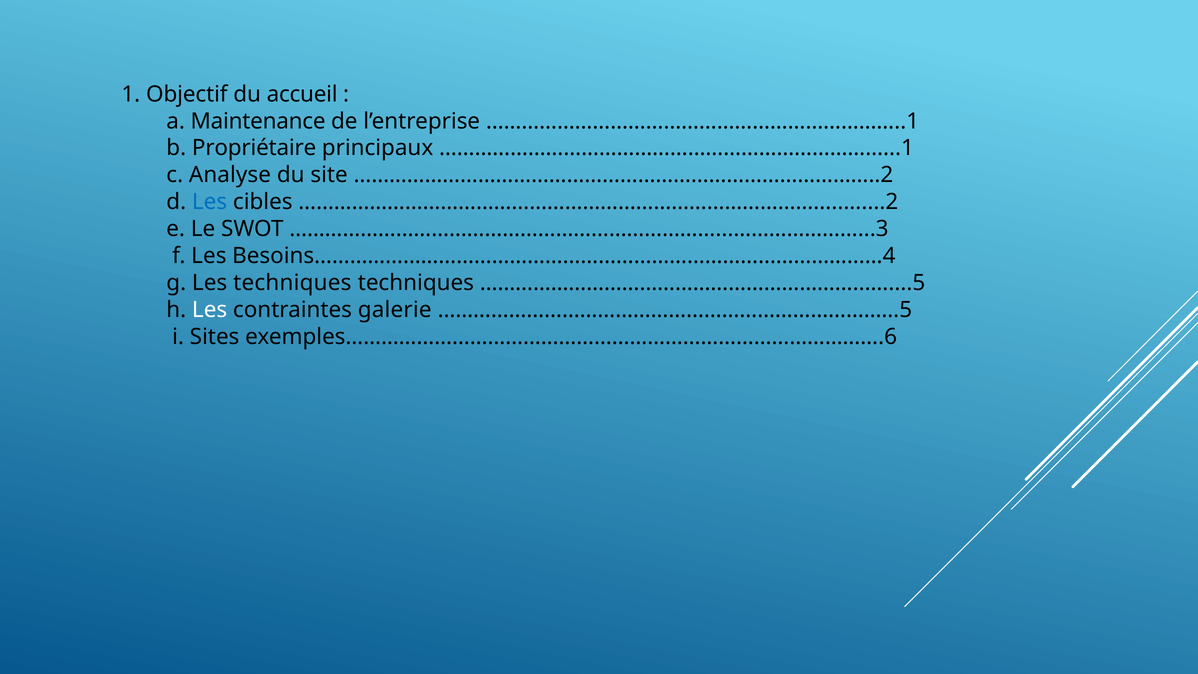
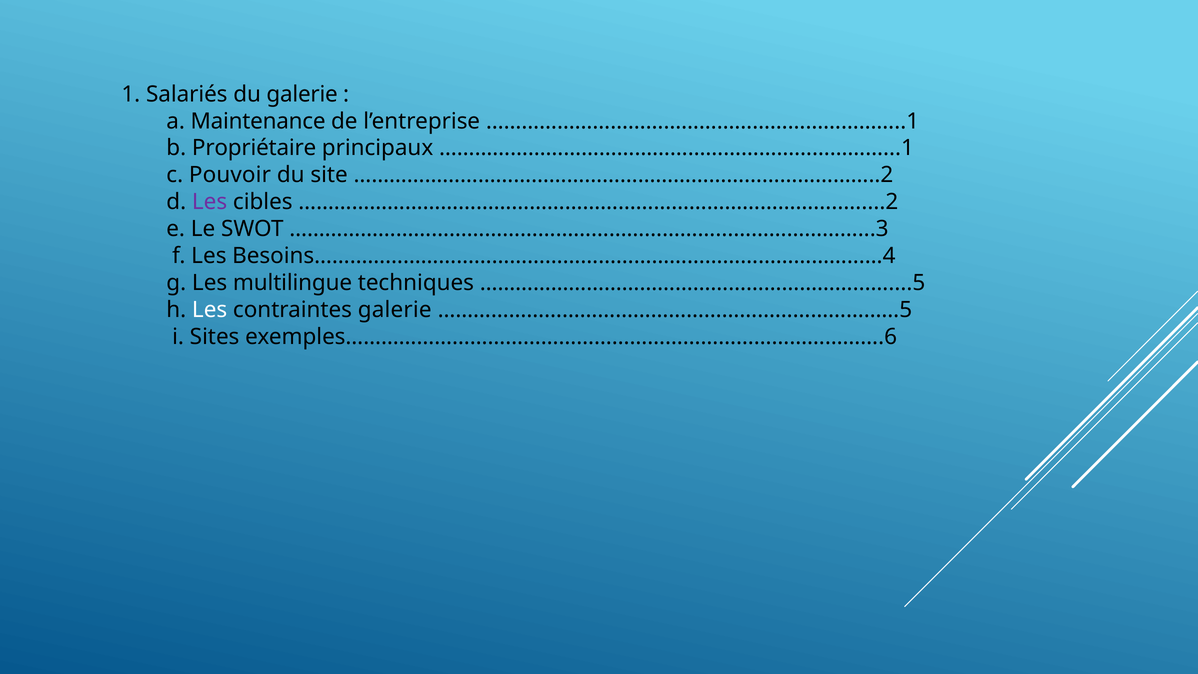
Objectif: Objectif -> Salariés (187, 94)
du accueil: accueil -> galerie (302, 94)
Analyse: Analyse -> Pouvoir (230, 175)
Les colour: blue -> purple (210, 202)
Les techniques: techniques -> multilingue (293, 283)
